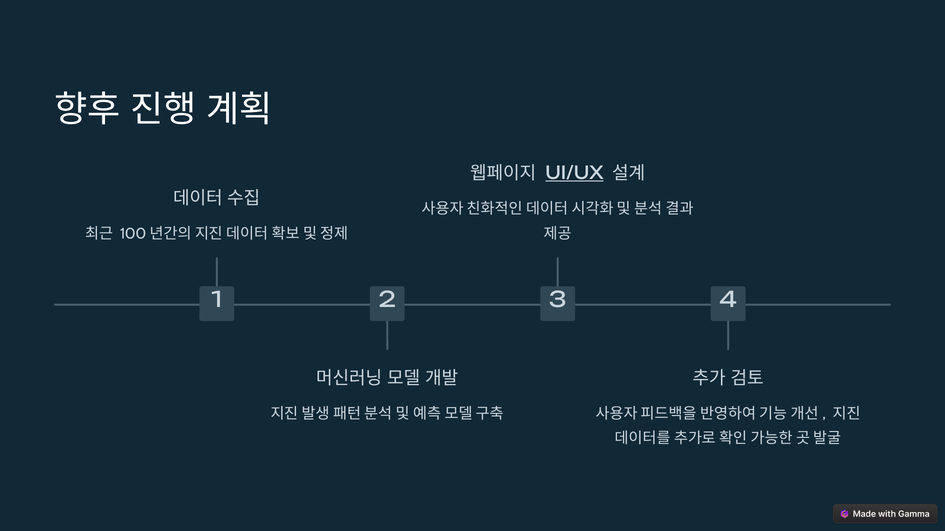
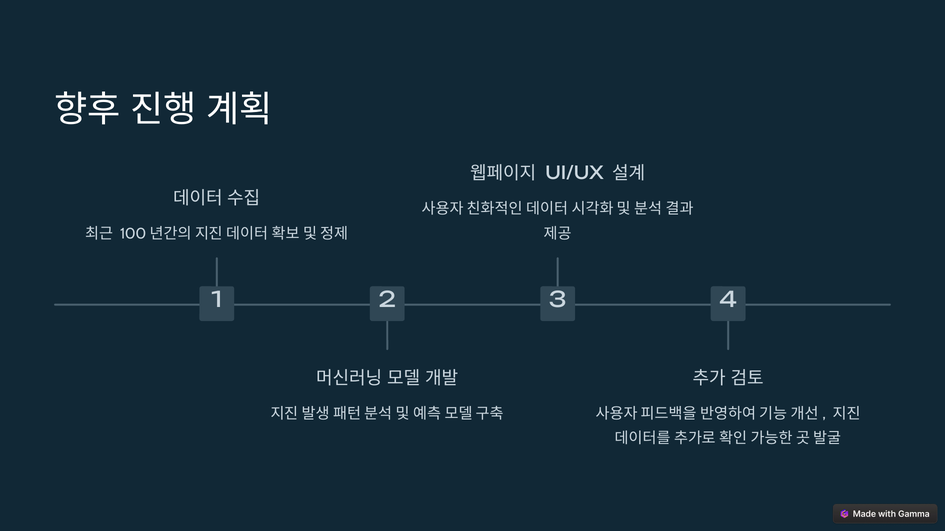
UI/UX underline: present -> none (574, 174)
